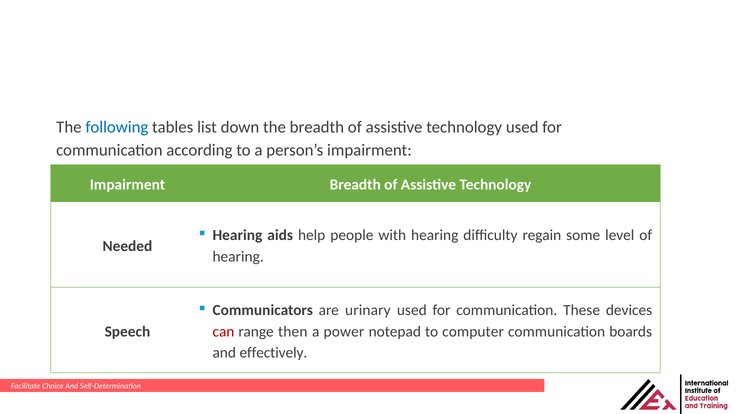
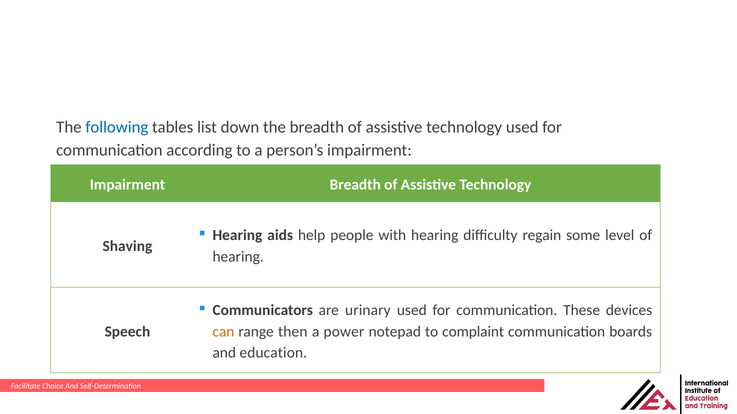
Needed: Needed -> Shaving (127, 246)
can colour: red -> orange (223, 332)
computer: computer -> complaint (473, 332)
effectively: effectively -> education (273, 353)
